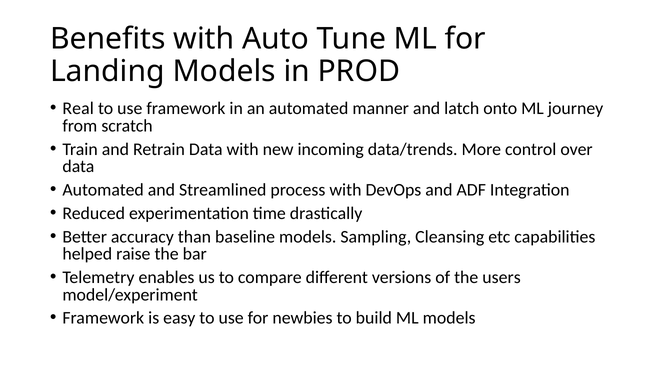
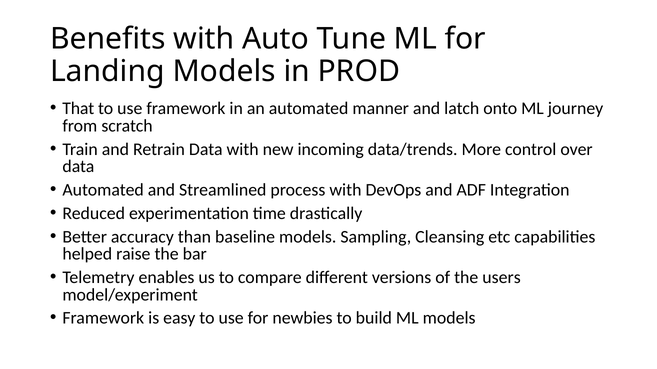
Real: Real -> That (78, 109)
